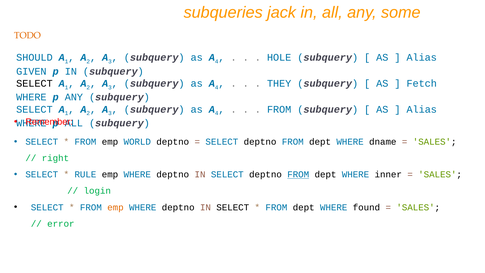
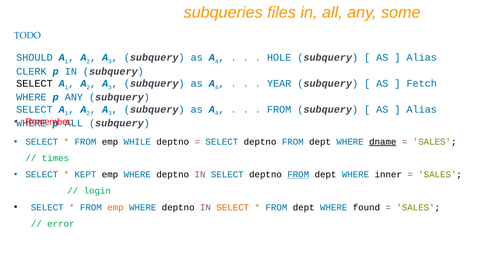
jack: jack -> files (282, 13)
TODO colour: orange -> blue (27, 35)
GIVEN: GIVEN -> CLERK (31, 71)
THEY: THEY -> YEAR (279, 83)
WORLD: WORLD -> WHILE (137, 142)
dname underline: none -> present (383, 142)
right: right -> times (55, 158)
RULE: RULE -> KEPT (85, 174)
SELECT colour: black -> orange (233, 207)
